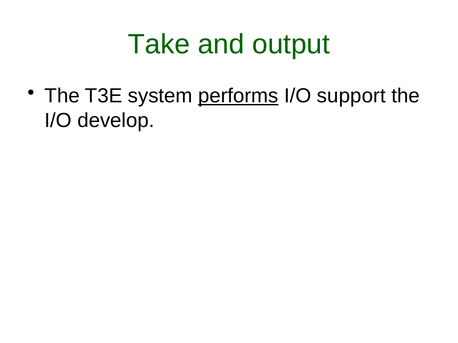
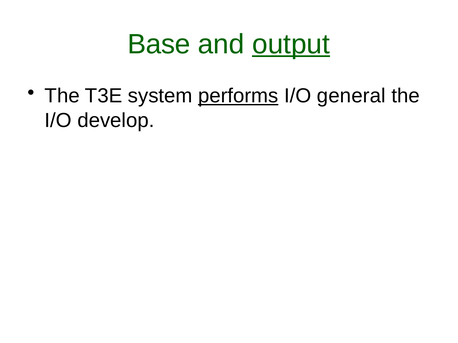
Take: Take -> Base (159, 44)
output underline: none -> present (291, 44)
support: support -> general (351, 96)
